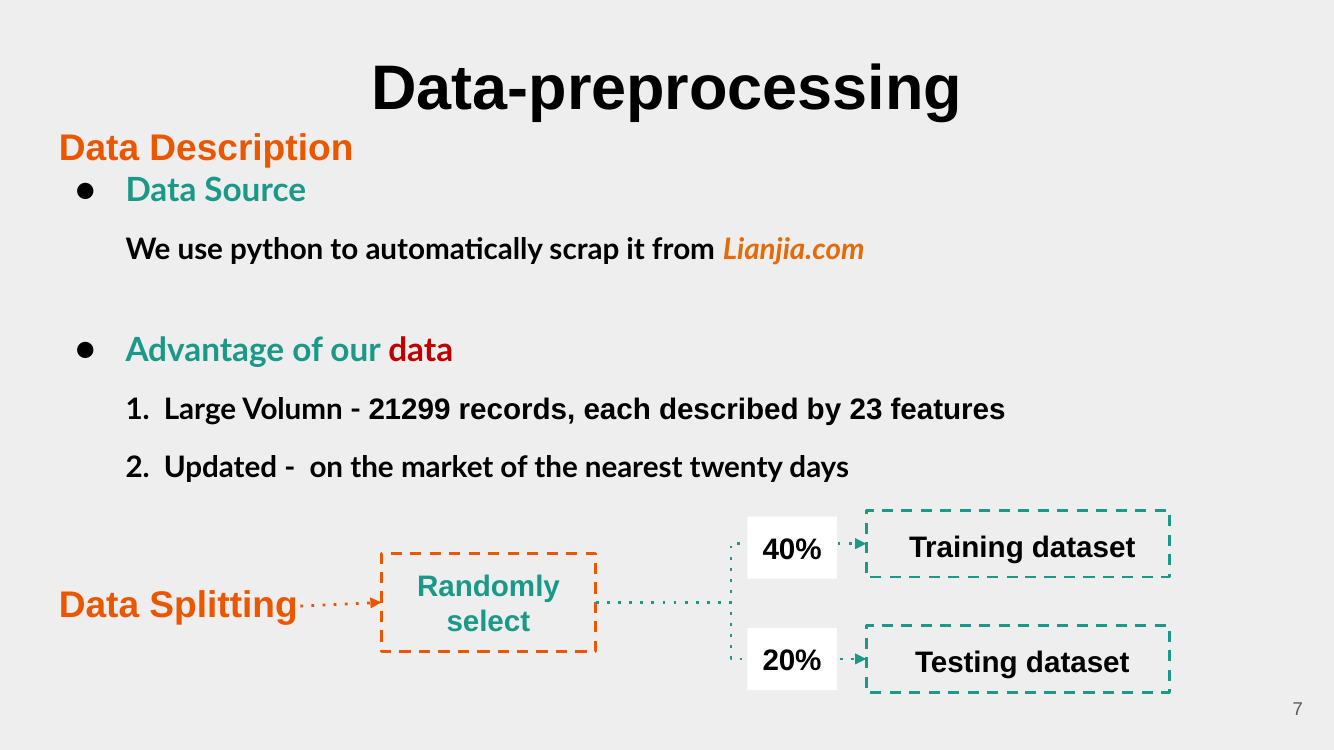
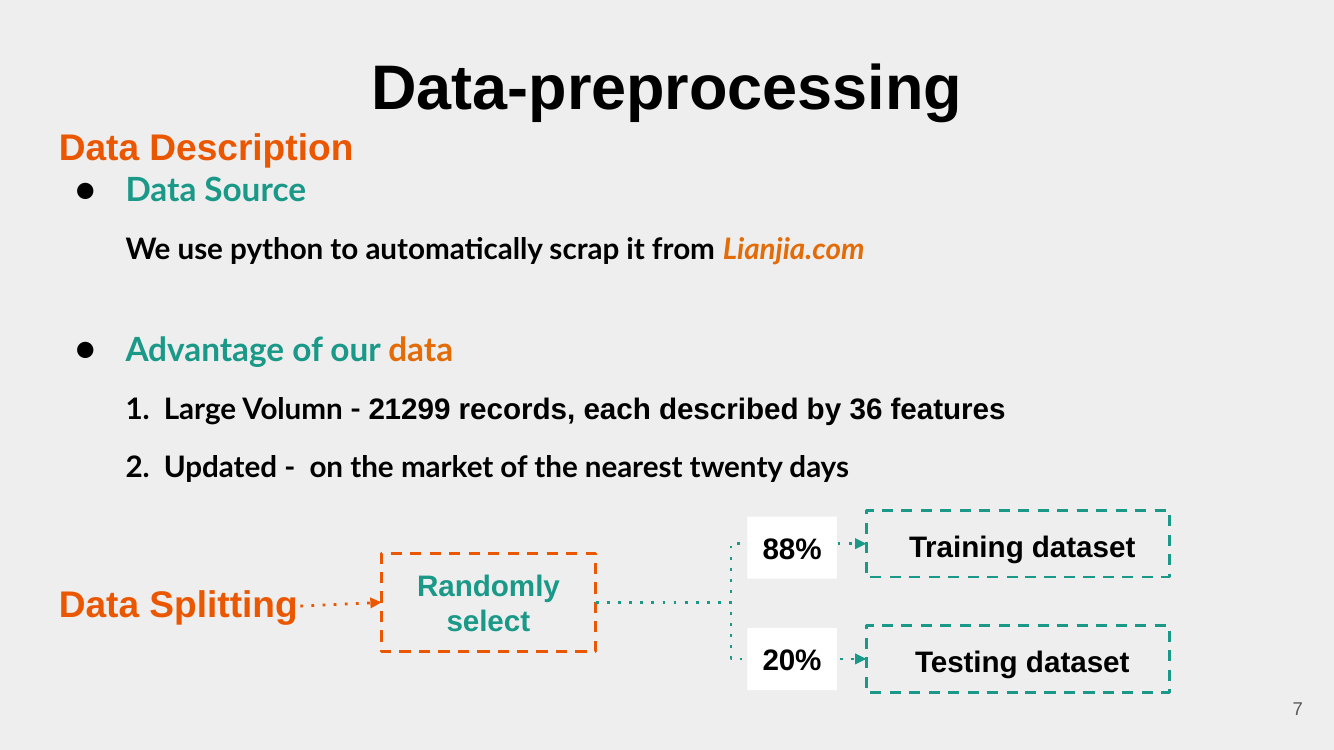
data colour: red -> orange (421, 351)
23: 23 -> 36 (866, 410)
40%: 40% -> 88% (792, 550)
